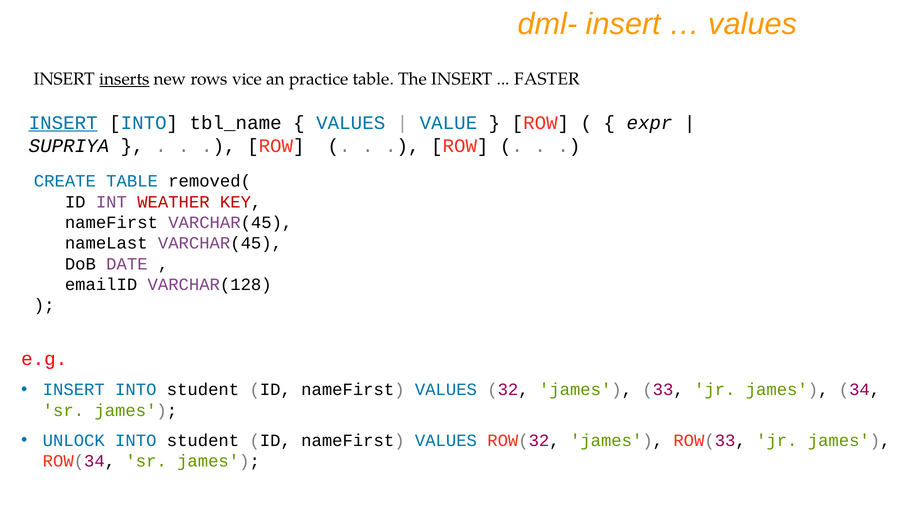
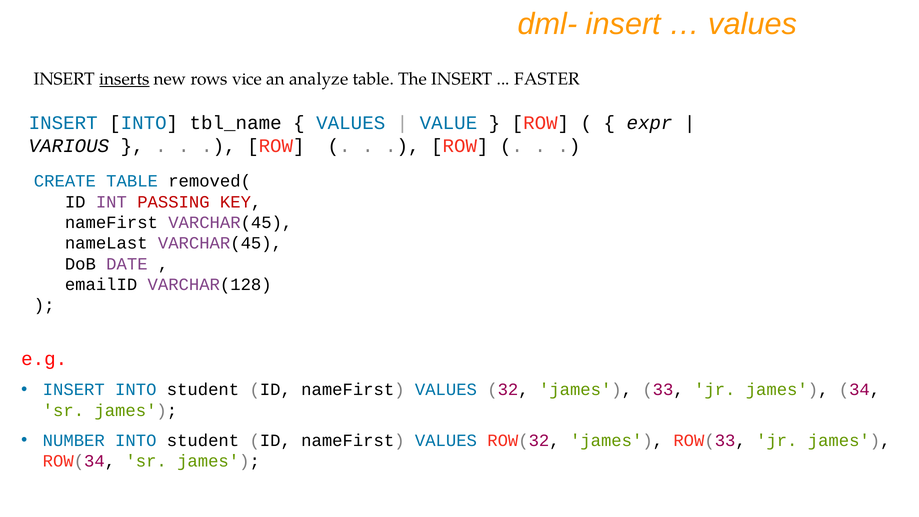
practice: practice -> analyze (319, 79)
INSERT underline: present -> none (63, 123)
SUPRIYA: SUPRIYA -> VARIOUS (69, 146)
WEATHER: WEATHER -> PASSING (173, 202)
UNLOCK: UNLOCK -> NUMBER (74, 440)
